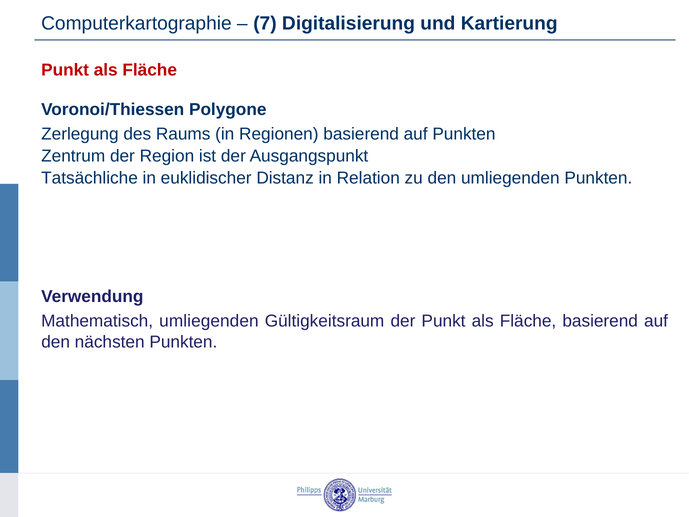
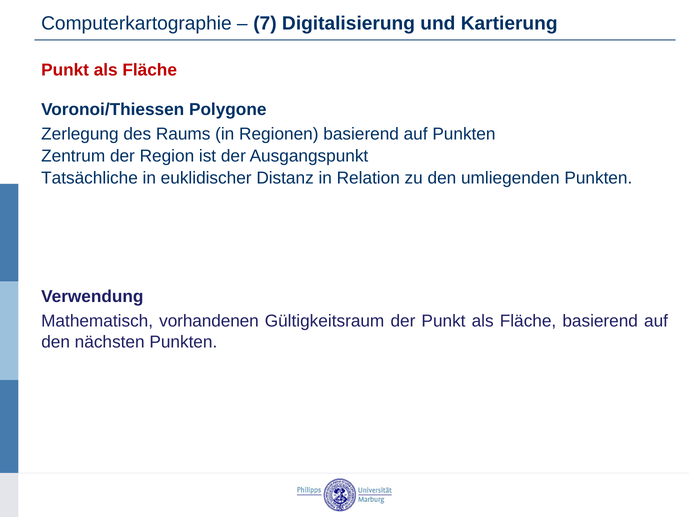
Mathematisch umliegenden: umliegenden -> vorhandenen (209, 321)
